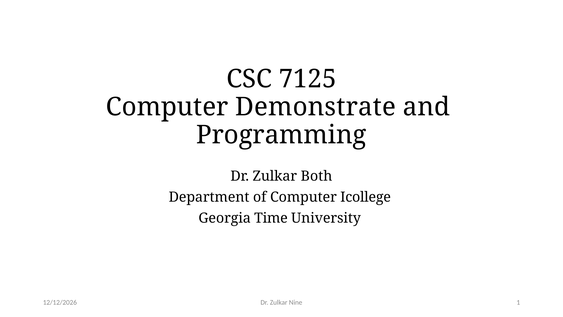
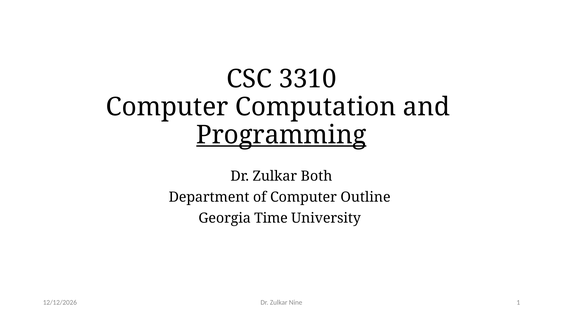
7125: 7125 -> 3310 (308, 79)
Demonstrate: Demonstrate -> Computation (316, 107)
Programming underline: none -> present (281, 135)
Icollege: Icollege -> Outline (366, 197)
